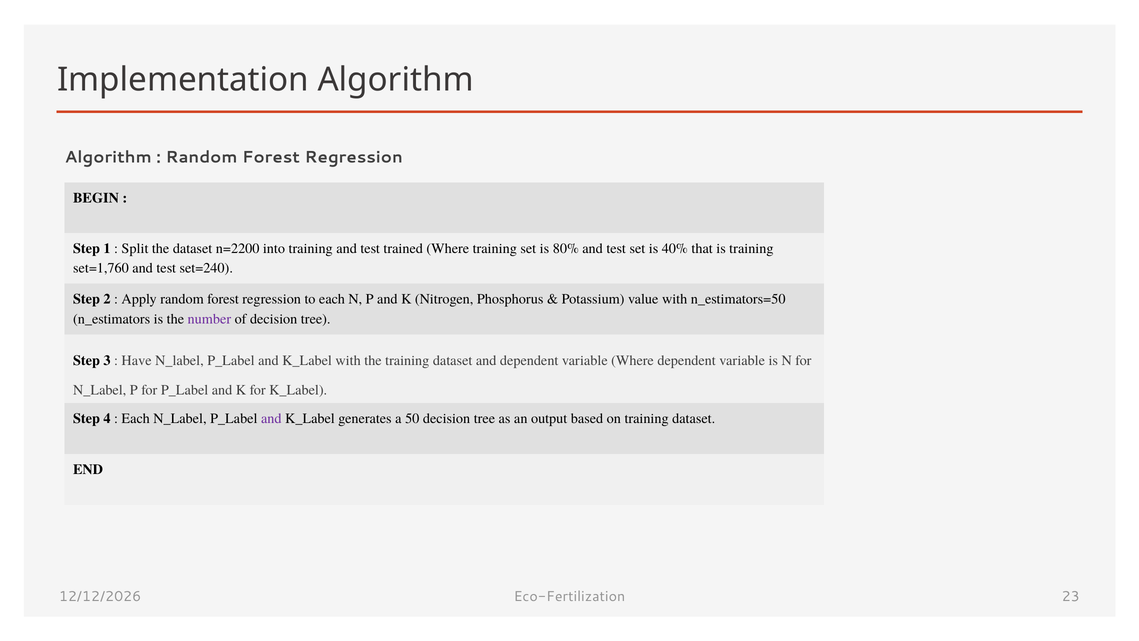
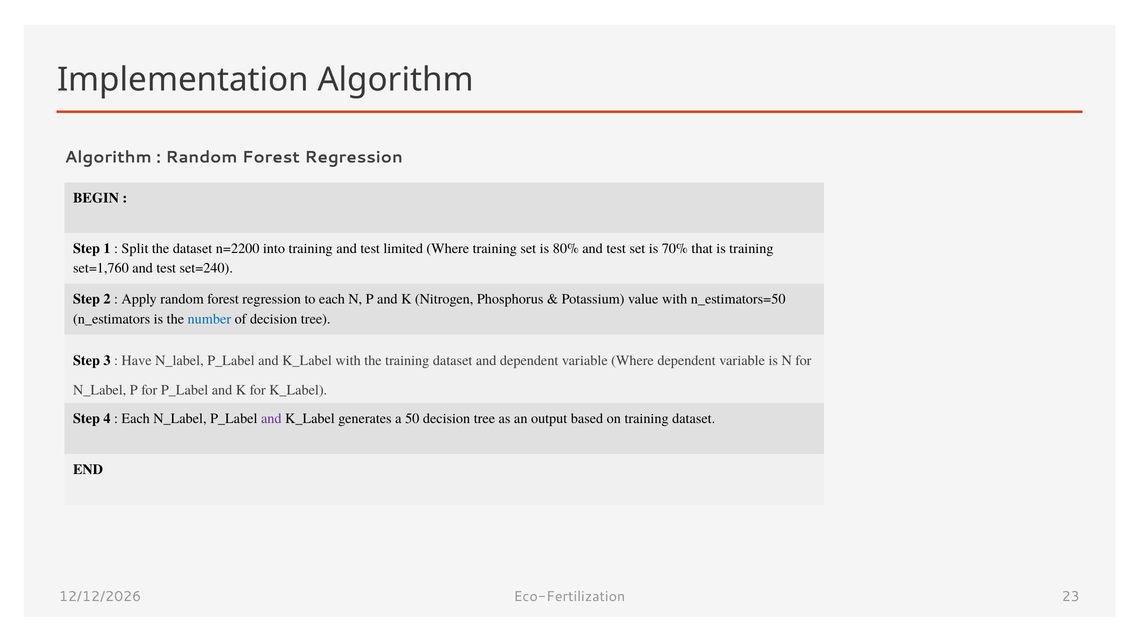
trained: trained -> limited (403, 248)
40%: 40% -> 70% (675, 248)
number colour: purple -> blue (209, 319)
